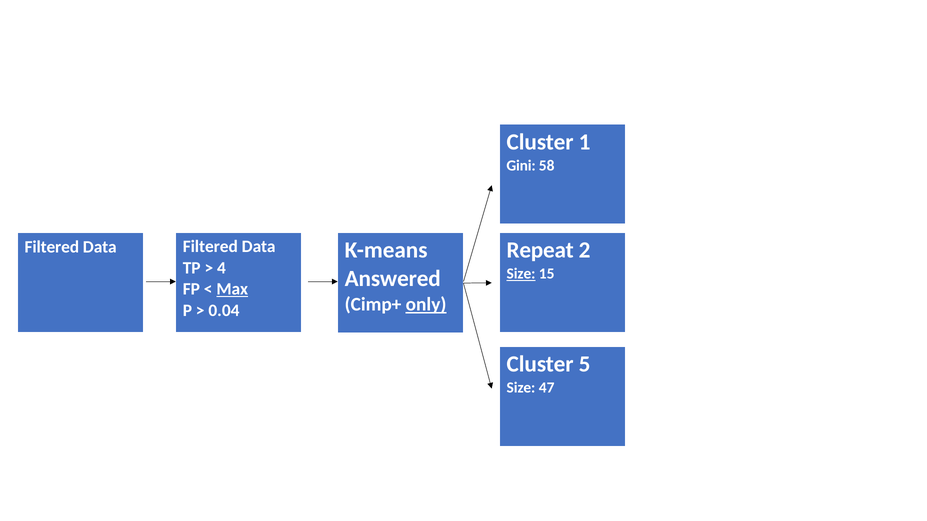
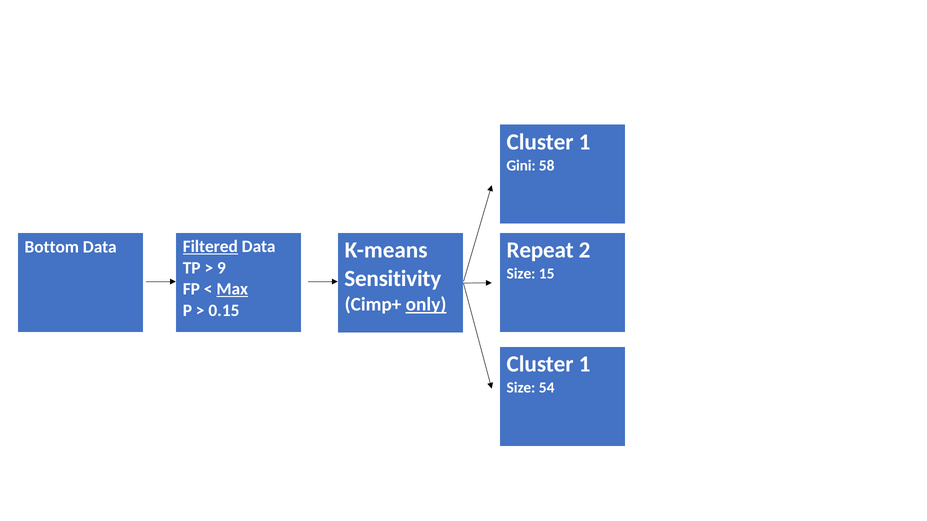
Filtered: Filtered -> Bottom (52, 247)
Filtered underline: none -> present (210, 247)
4: 4 -> 9 (221, 268)
Size underline: present -> none (521, 274)
Answered: Answered -> Sensitivity (393, 279)
0.04: 0.04 -> 0.15 (224, 311)
5: 5 -> 1 (585, 365)
47: 47 -> 54 (547, 388)
